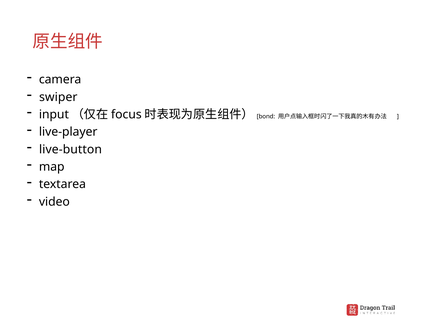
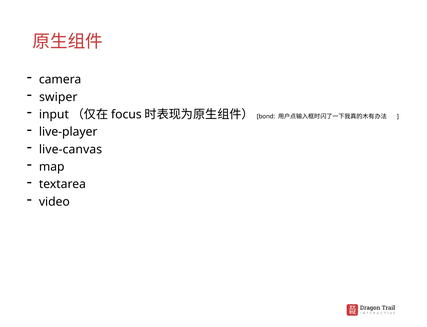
live-button: live-button -> live-canvas (71, 149)
